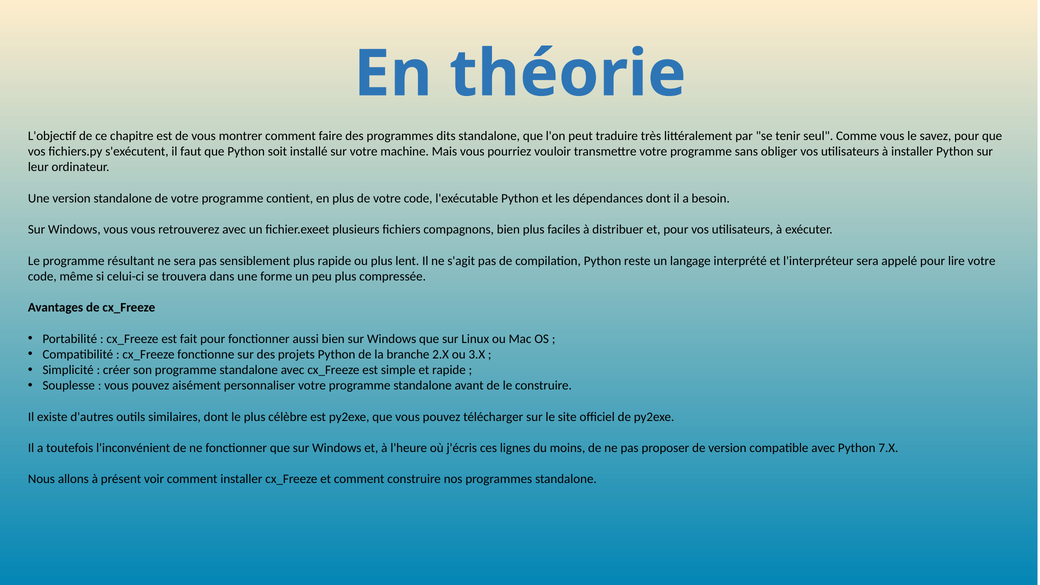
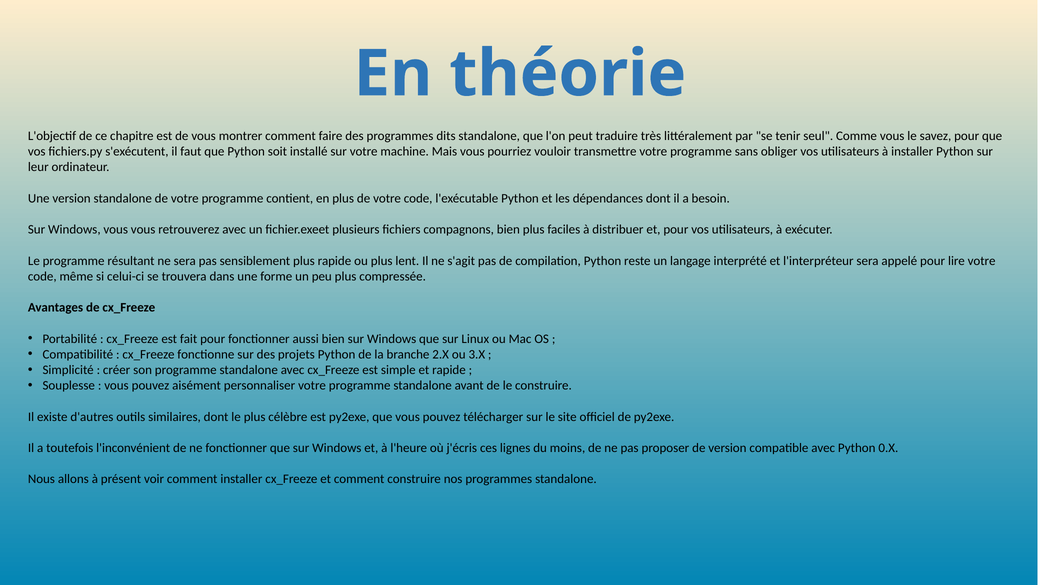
7.X: 7.X -> 0.X (888, 448)
